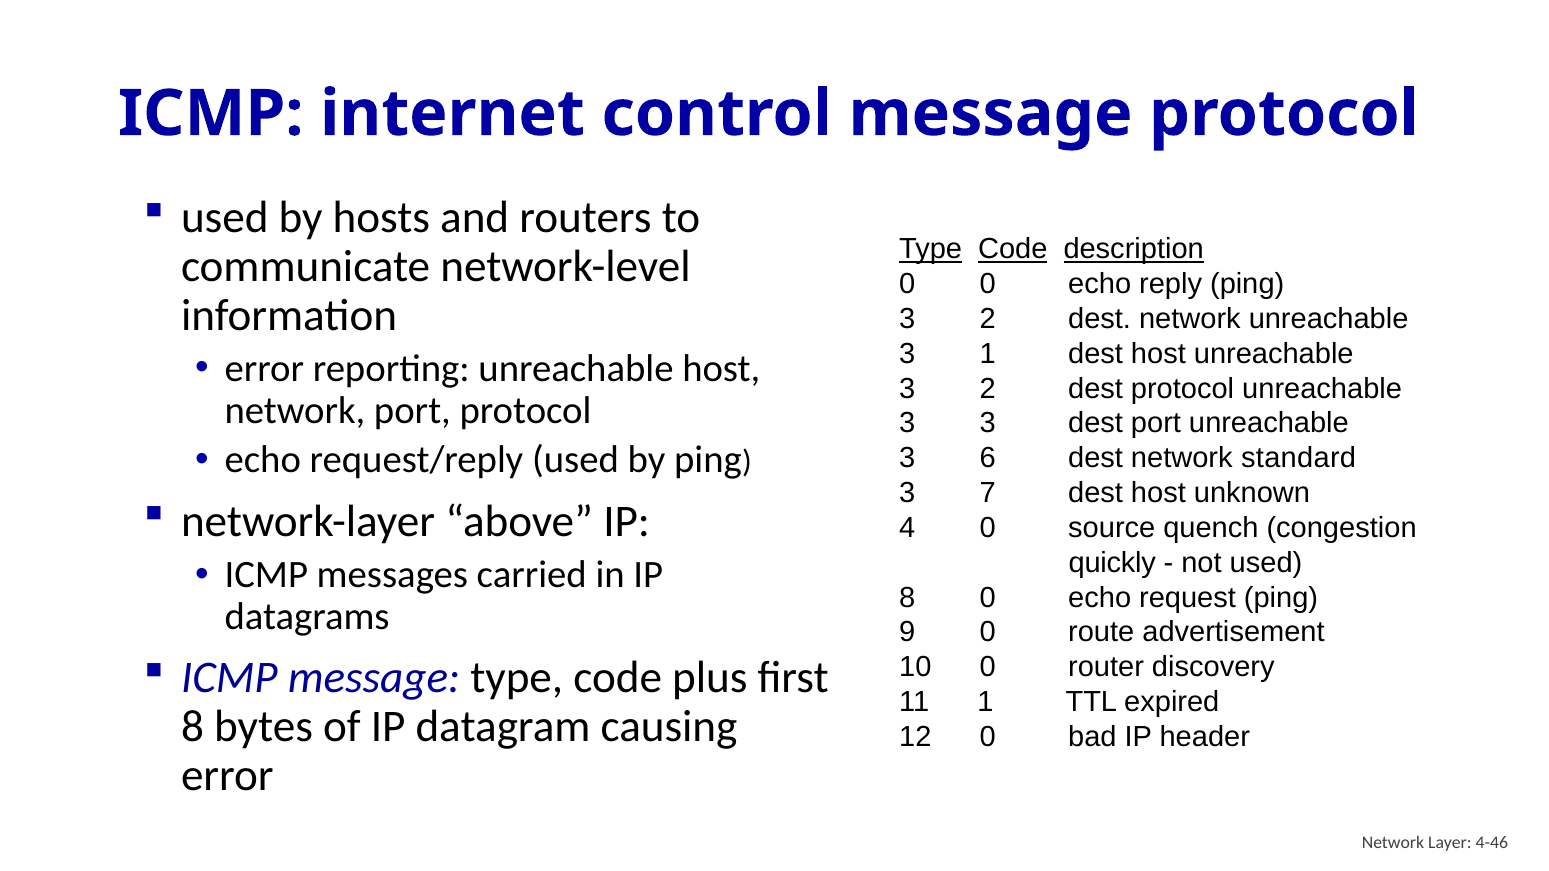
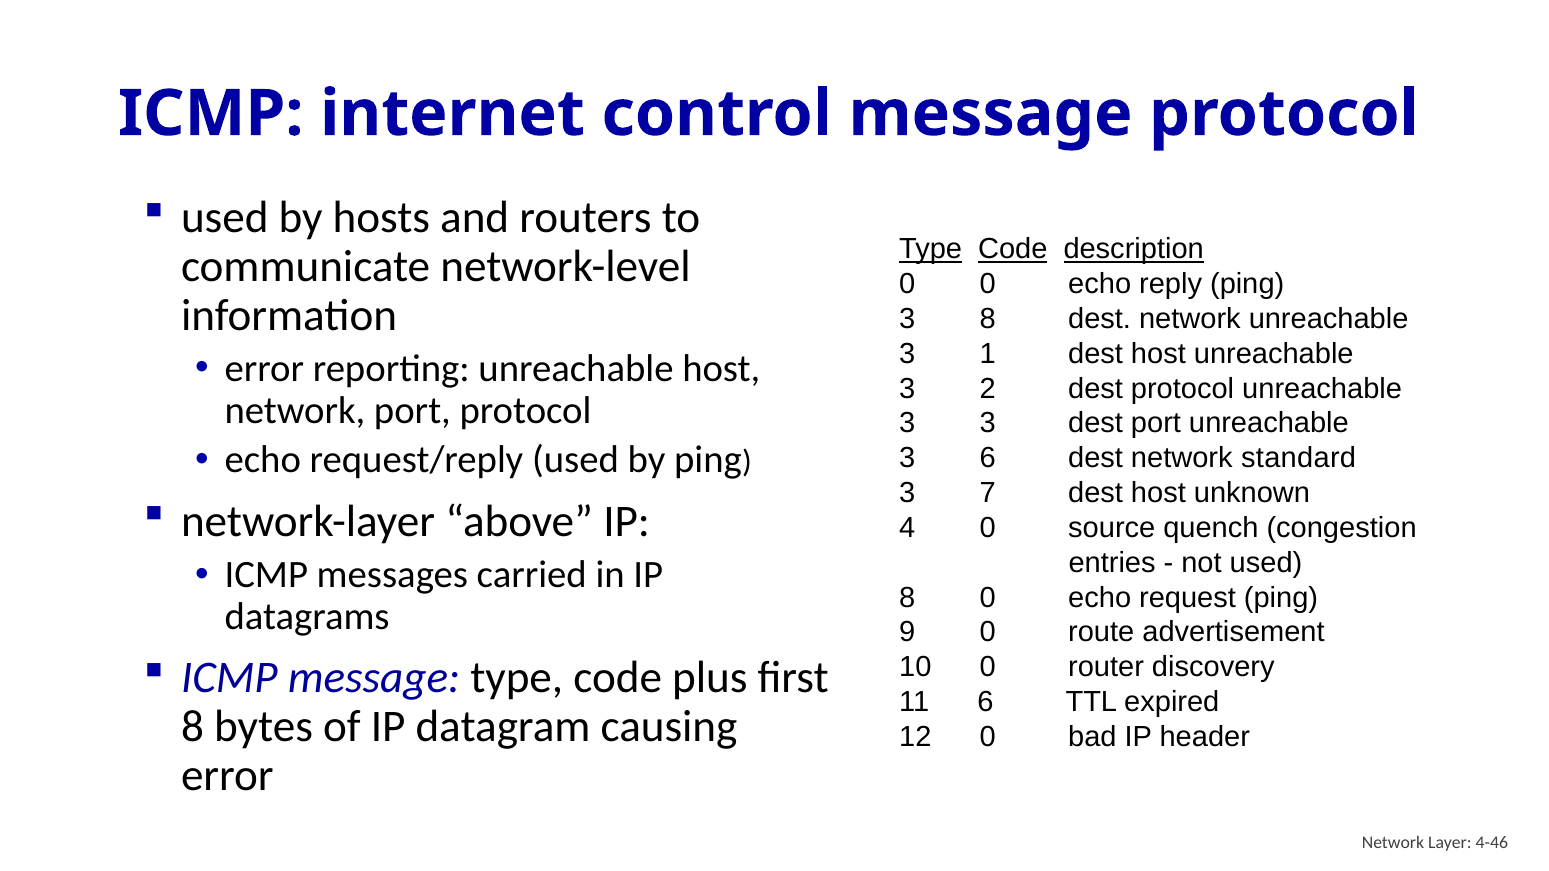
2: 2 -> 8 (988, 319)
quickly: quickly -> entries (1112, 563)
11 1: 1 -> 6 (986, 702)
